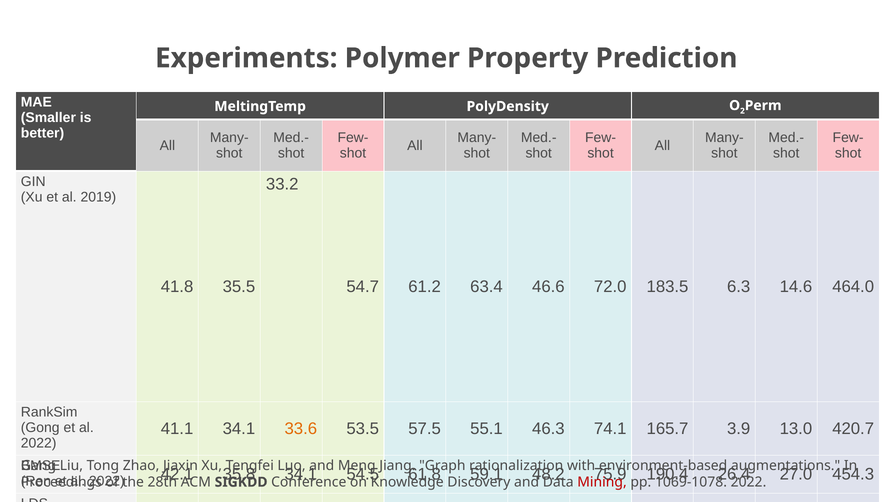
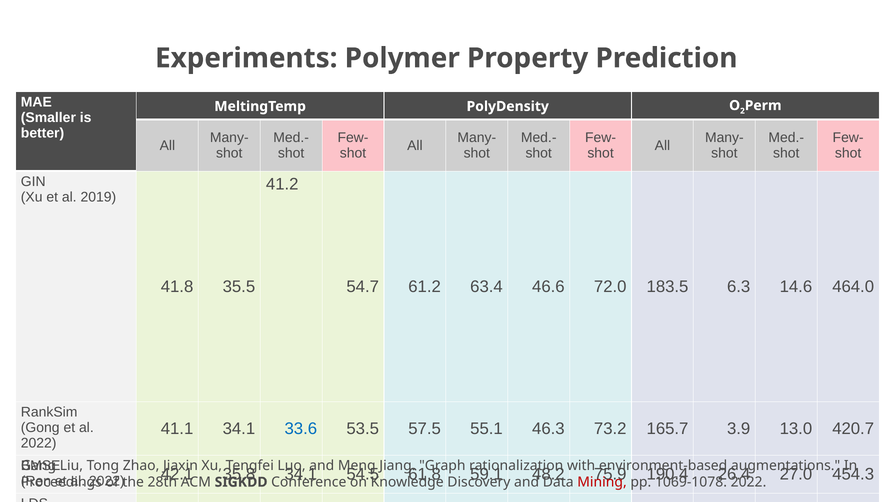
33.2: 33.2 -> 41.2 (282, 184)
33.6 colour: orange -> blue (301, 429)
74.1: 74.1 -> 73.2 (610, 429)
